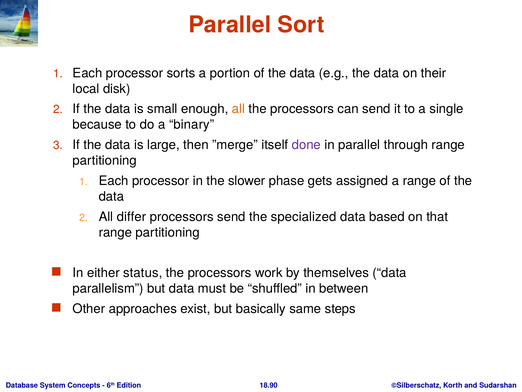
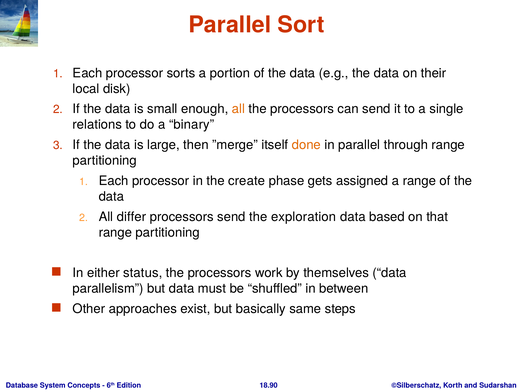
because: because -> relations (97, 125)
done colour: purple -> orange (306, 145)
slower: slower -> create (247, 181)
specialized: specialized -> exploration (304, 217)
